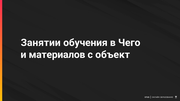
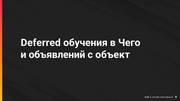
Занятии: Занятии -> Deferred (41, 43)
материалов: материалов -> объявлений (57, 55)
